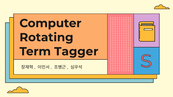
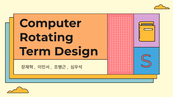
Tagger: Tagger -> Design (76, 52)
